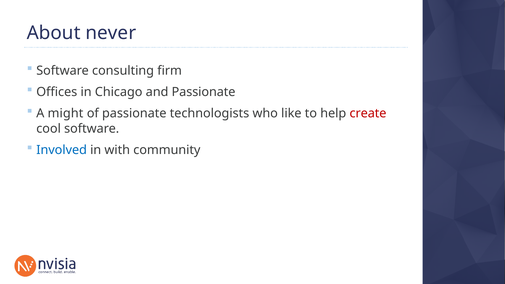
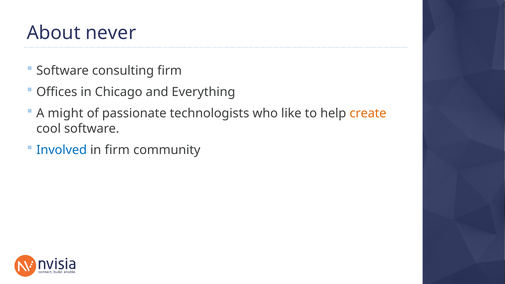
and Passionate: Passionate -> Everything (203, 92)
create colour: red -> orange (368, 113)
in with: with -> firm (117, 150)
